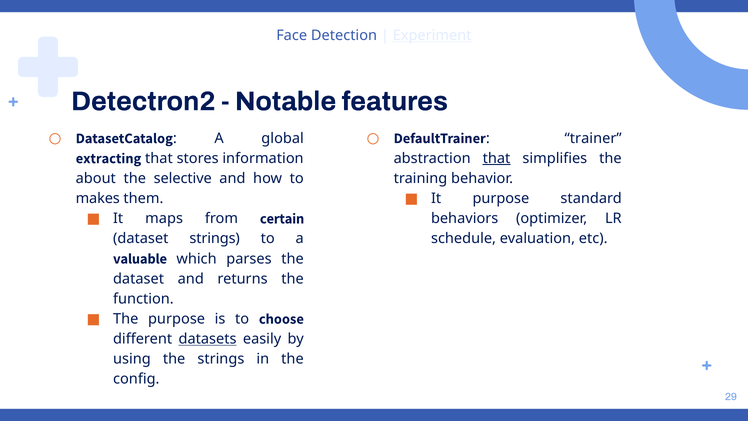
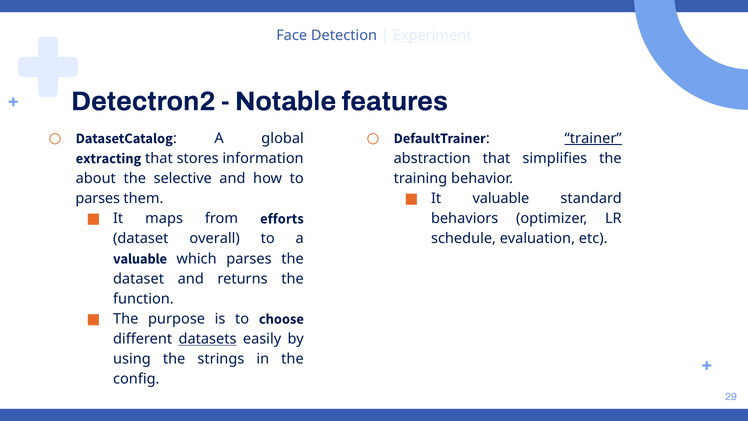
trainer underline: none -> present (593, 138)
that underline: present -> none (497, 158)
It purpose: purpose -> valuable (501, 198)
makes: makes -> parses (98, 198)
certain: certain -> efforts (282, 218)
dataset strings: strings -> overall (215, 239)
